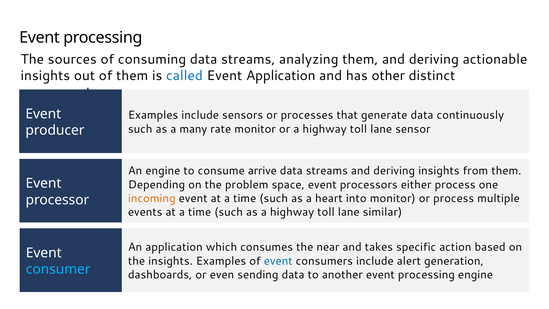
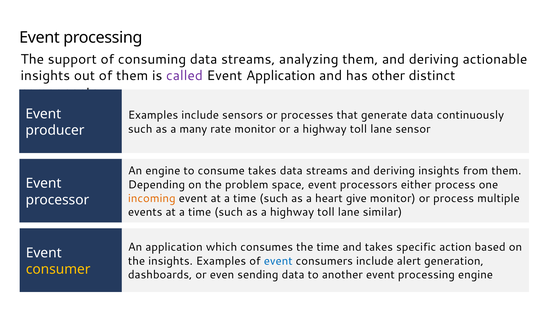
sources: sources -> support (72, 59)
called colour: blue -> purple (184, 76)
consume arrive: arrive -> takes (262, 171)
into: into -> give (356, 198)
the near: near -> time (328, 247)
consumer colour: light blue -> yellow (58, 269)
